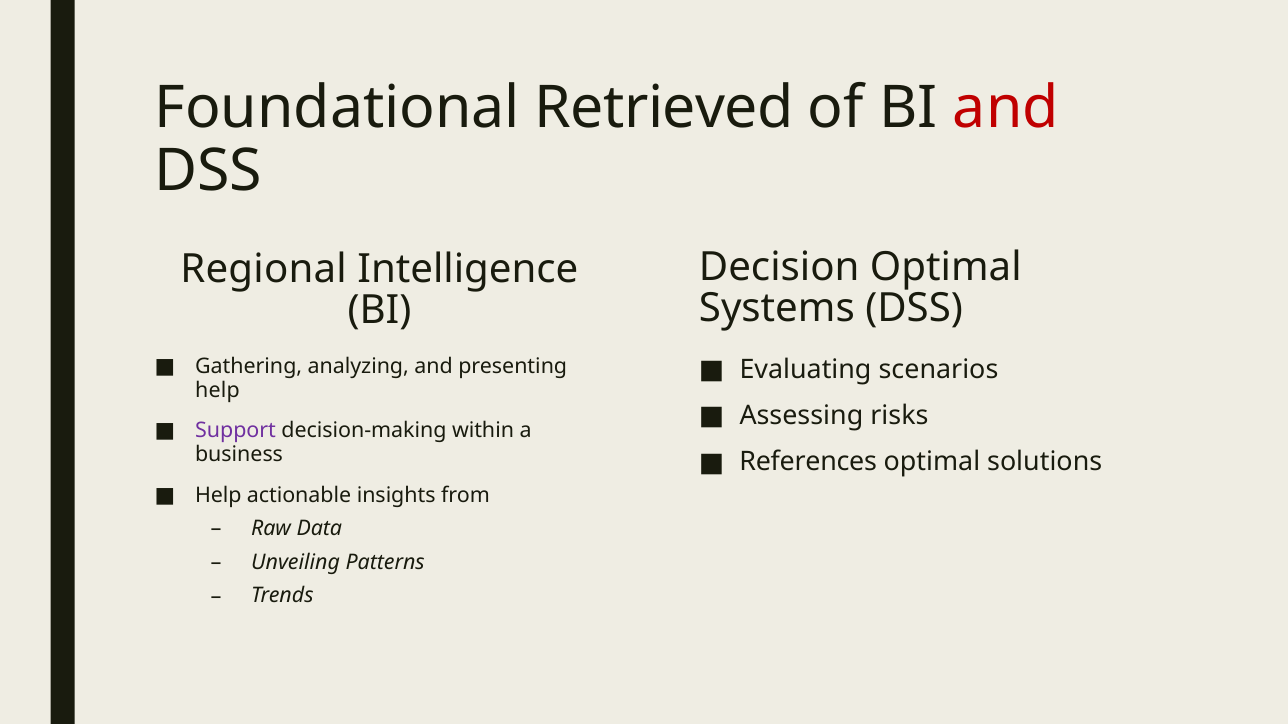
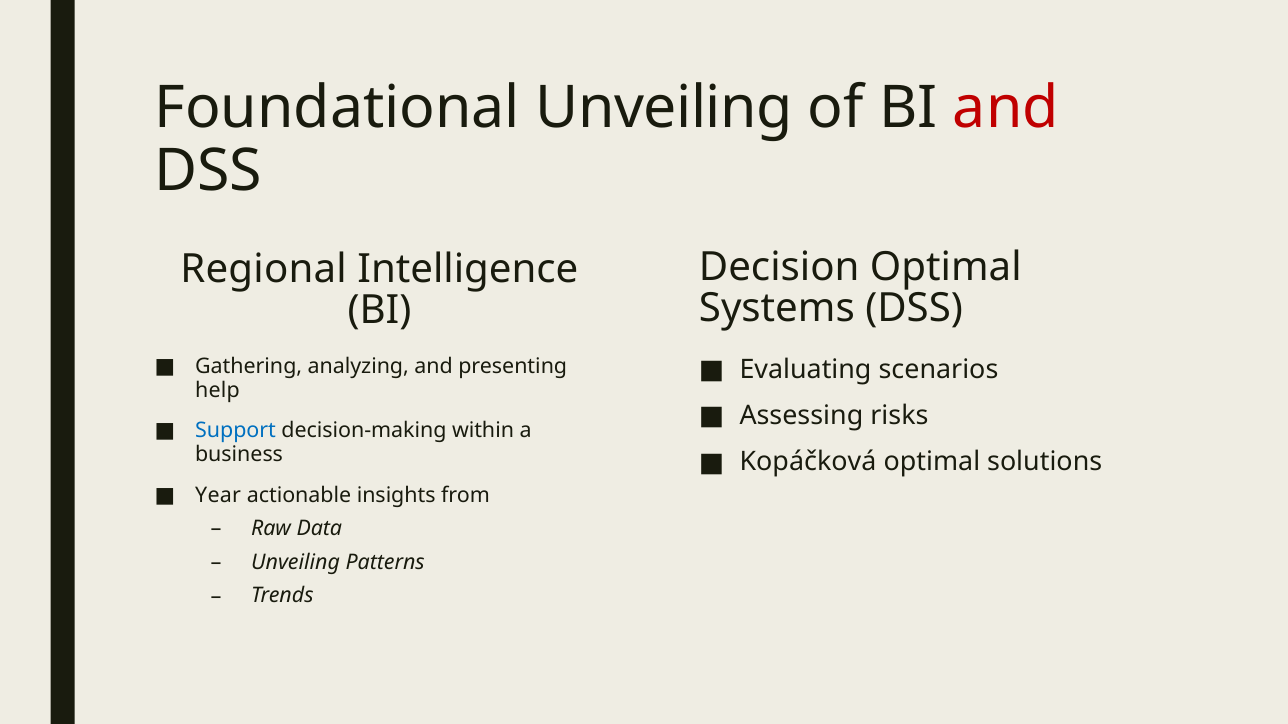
Foundational Retrieved: Retrieved -> Unveiling (664, 108)
Support colour: purple -> blue (236, 431)
References: References -> Kopáčková (808, 462)
Help: Help -> Year (218, 495)
